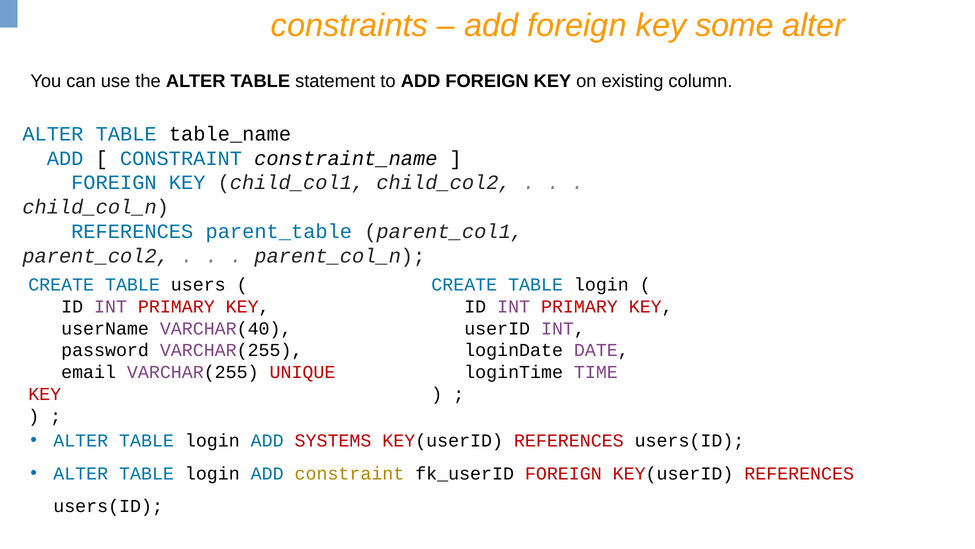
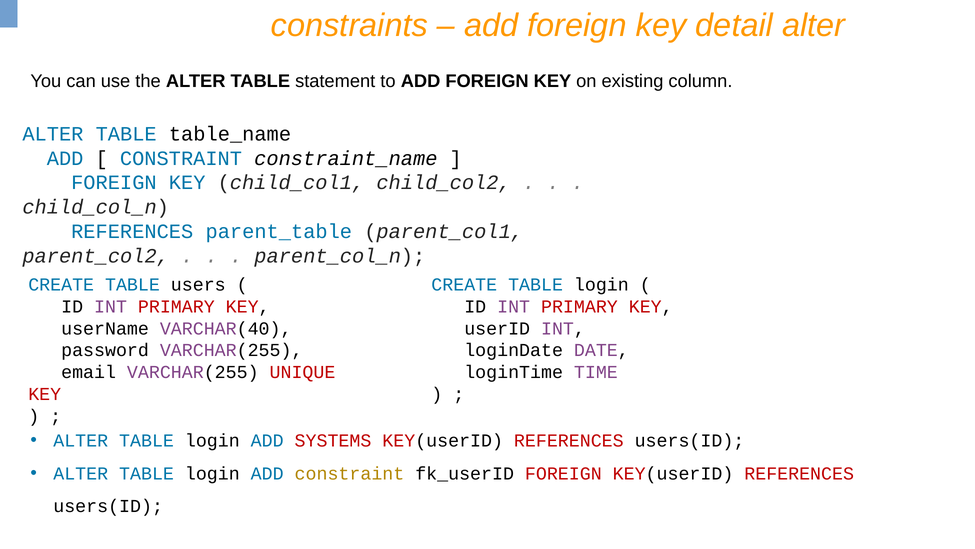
some: some -> detail (734, 25)
